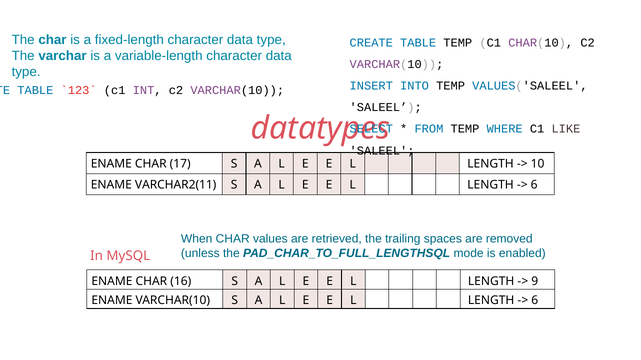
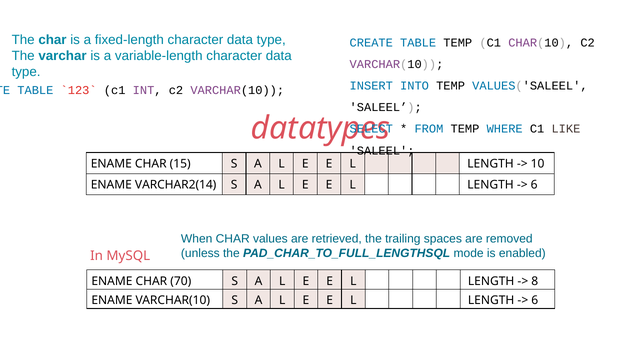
17: 17 -> 15 (180, 164)
VARCHAR2(11: VARCHAR2(11 -> VARCHAR2(14 (176, 185)
16: 16 -> 70 (181, 282)
9: 9 -> 8 (535, 282)
